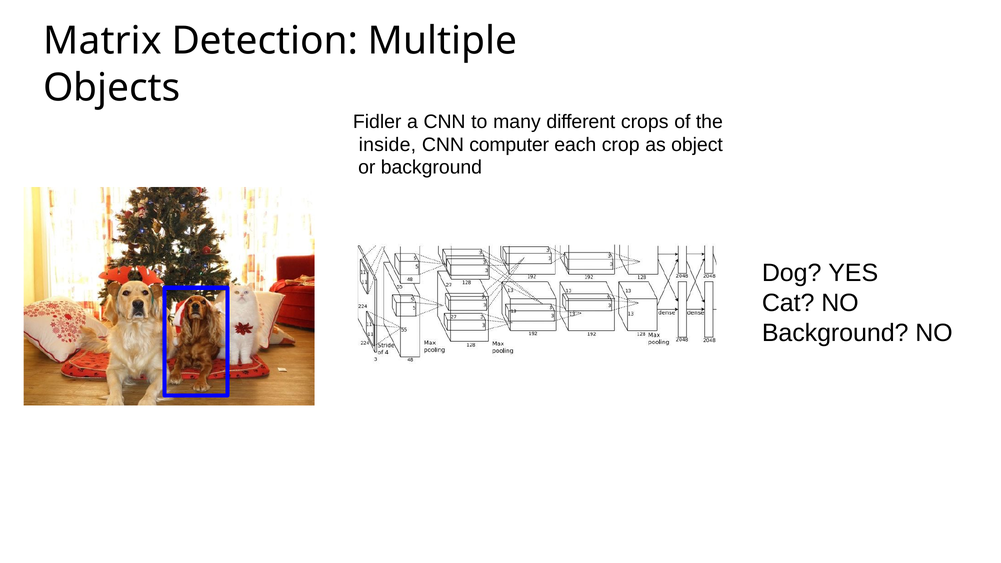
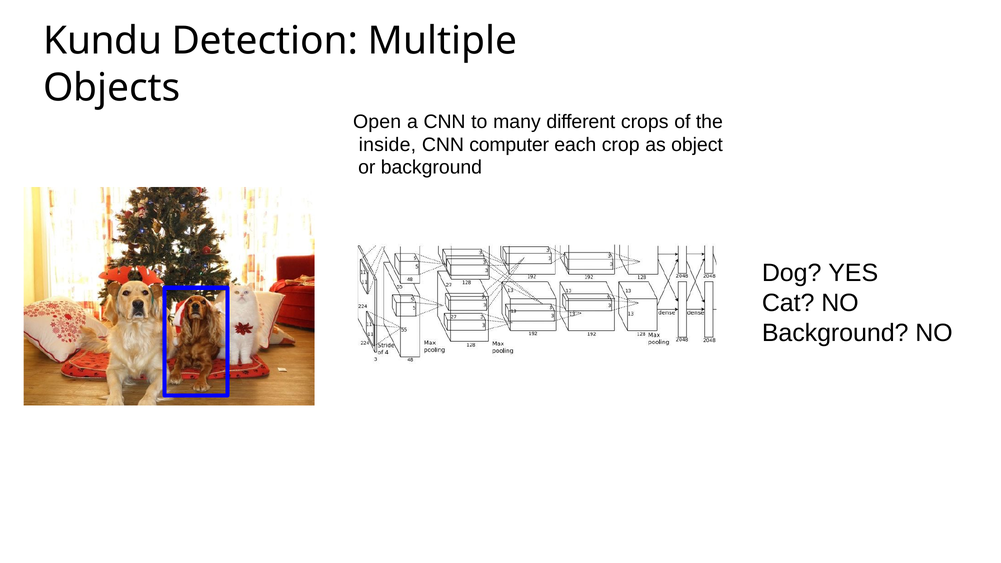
Matrix: Matrix -> Kundu (103, 41)
Fidler: Fidler -> Open (377, 122)
